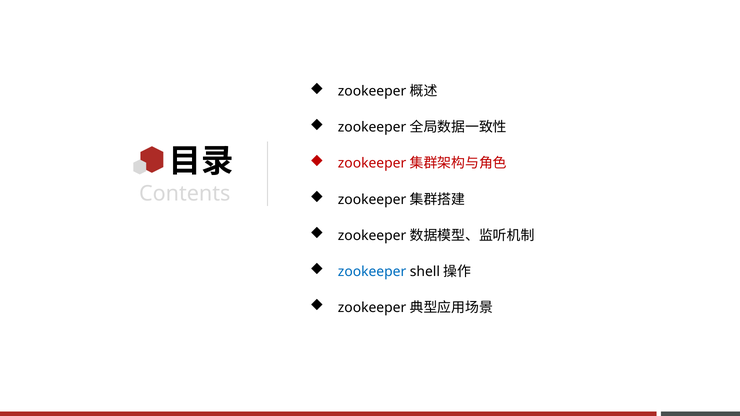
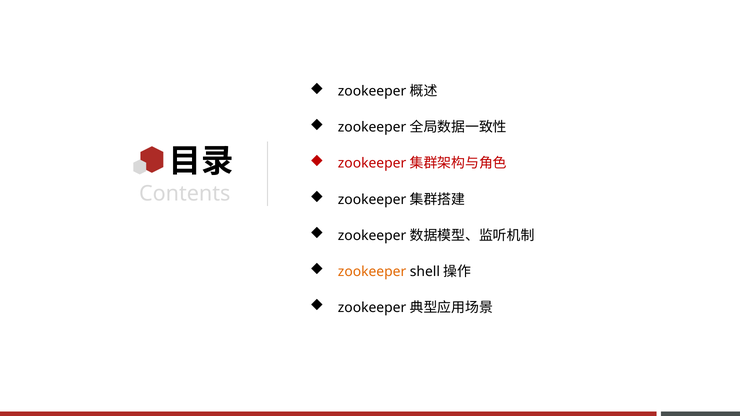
zookeeper colour: blue -> orange (372, 272)
